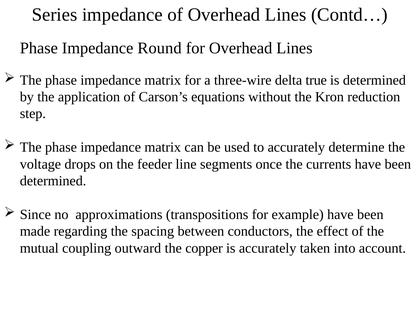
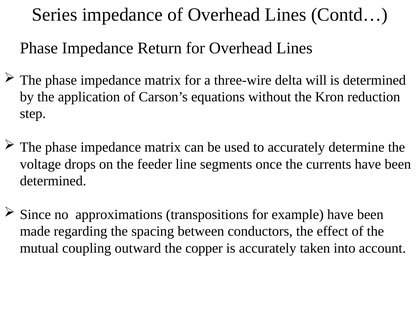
Round: Round -> Return (160, 48)
true: true -> will (316, 80)
